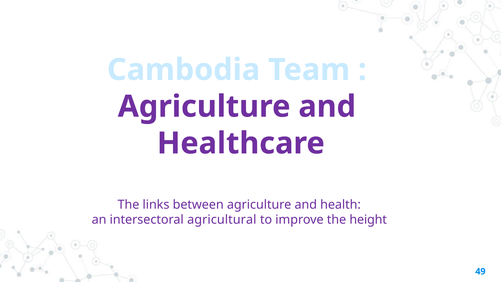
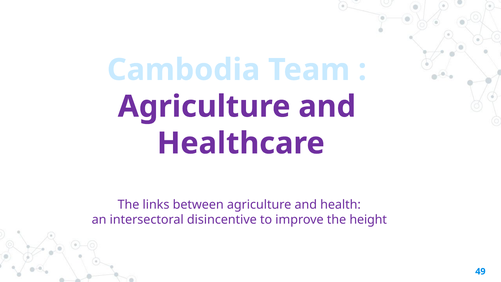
agricultural: agricultural -> disincentive (222, 220)
